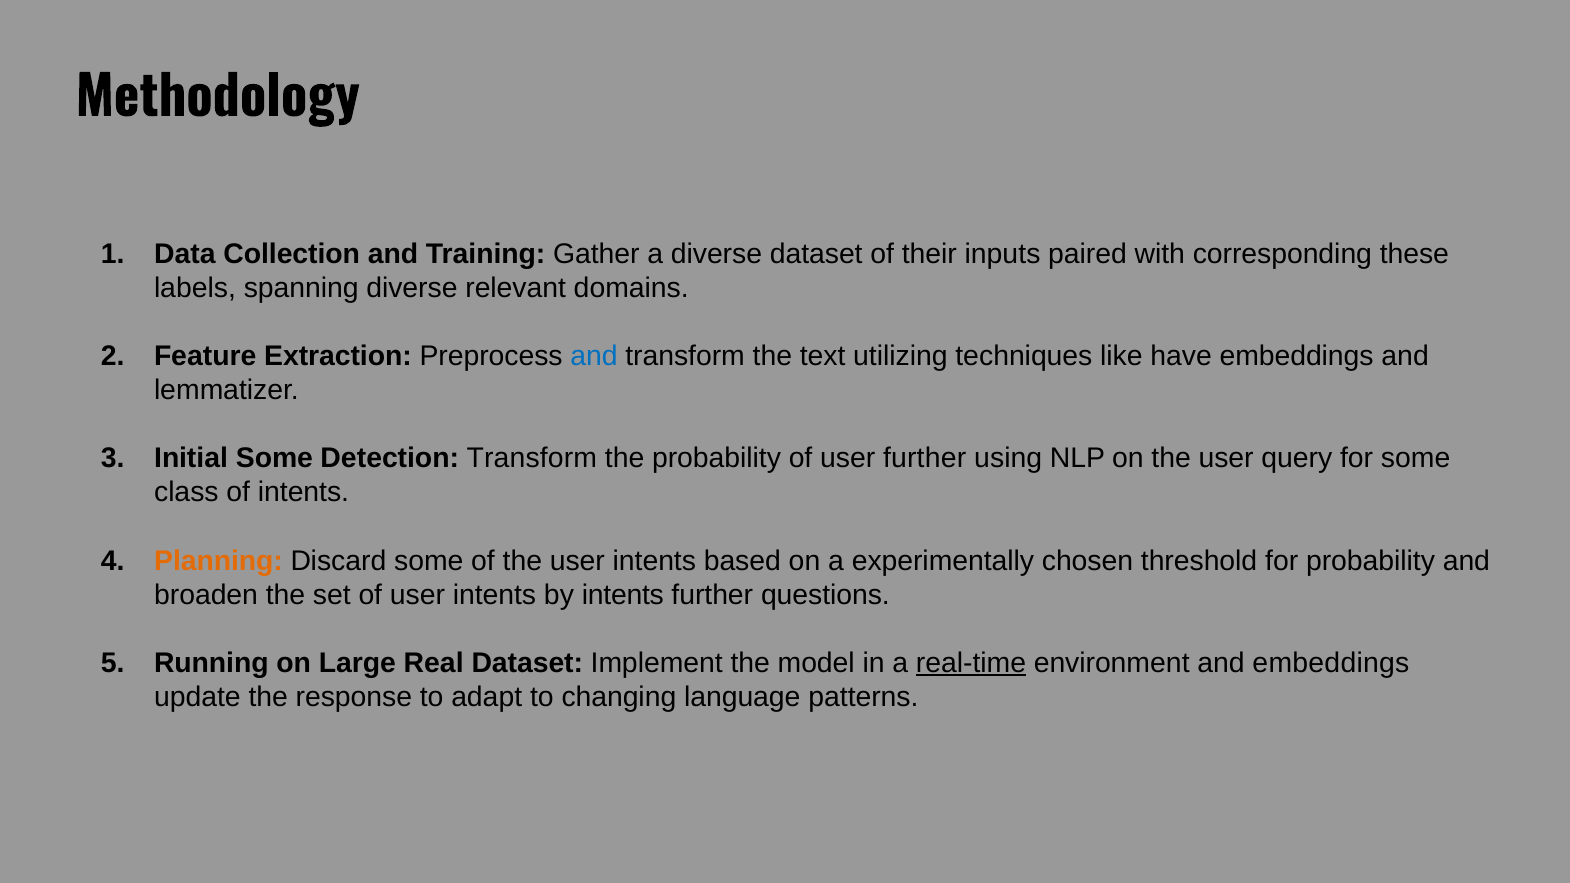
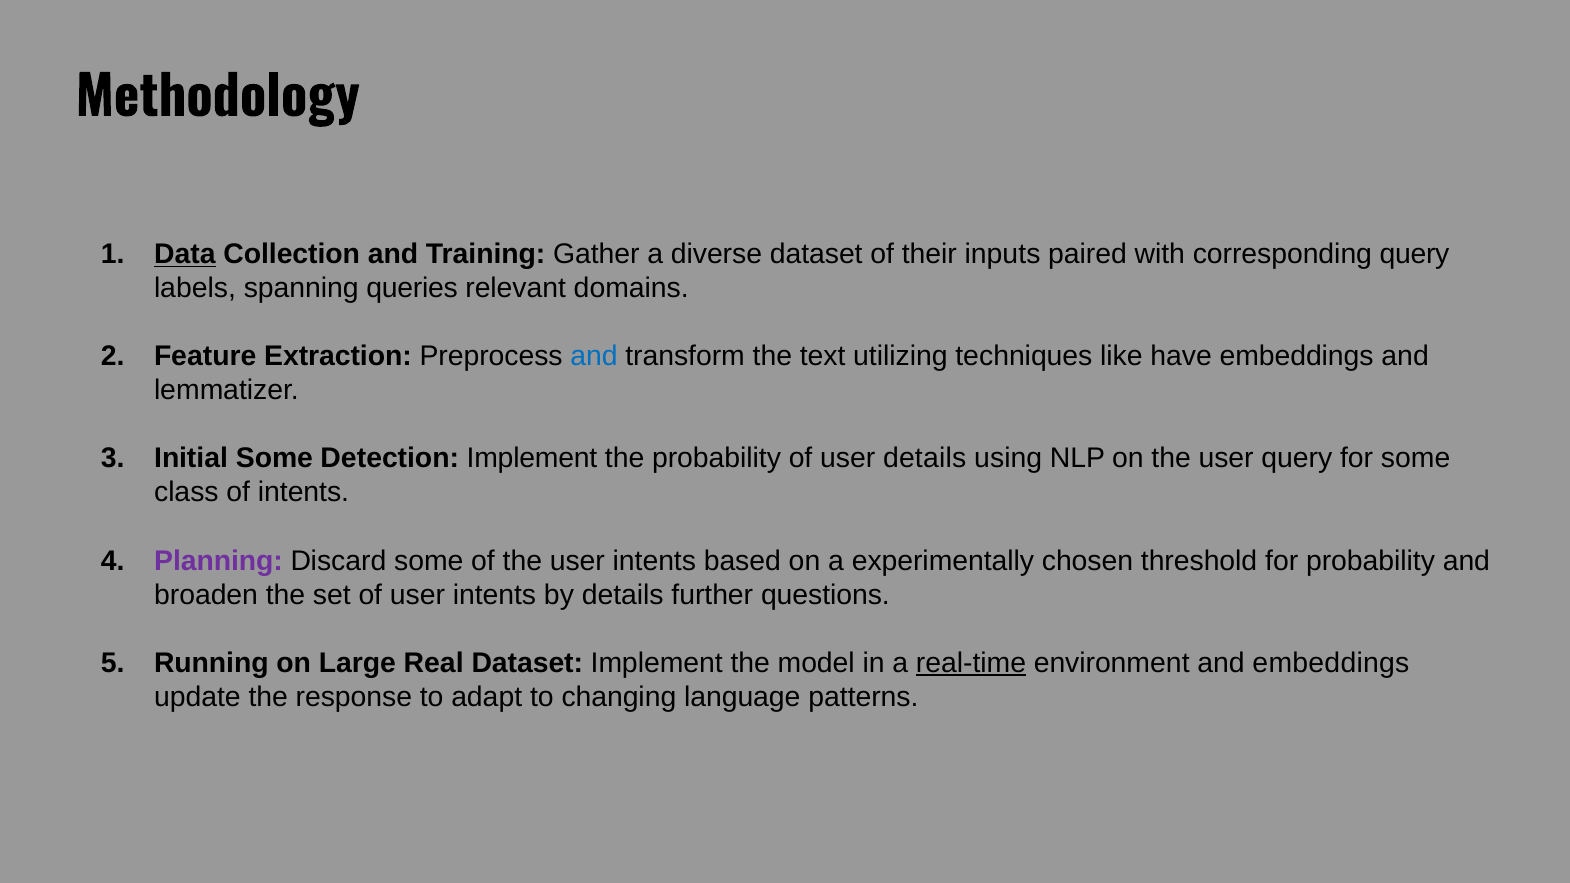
Data underline: none -> present (185, 254)
corresponding these: these -> query (1414, 254)
spanning diverse: diverse -> queries (412, 288)
Detection Transform: Transform -> Implement (532, 459)
user further: further -> details (925, 459)
Planning colour: orange -> purple (219, 561)
by intents: intents -> details (623, 595)
